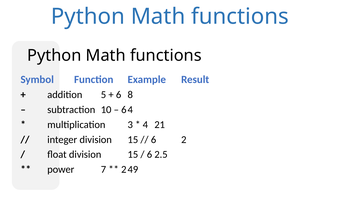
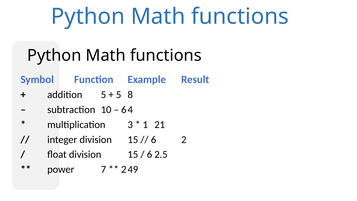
6: 6 -> 5 (119, 95)
4: 4 -> 1 (145, 125)
